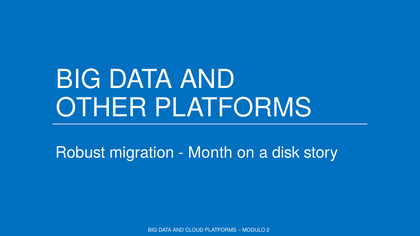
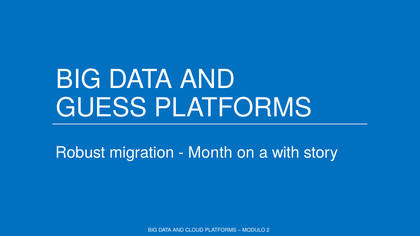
OTHER: OTHER -> GUESS (102, 108)
disk: disk -> with (286, 153)
